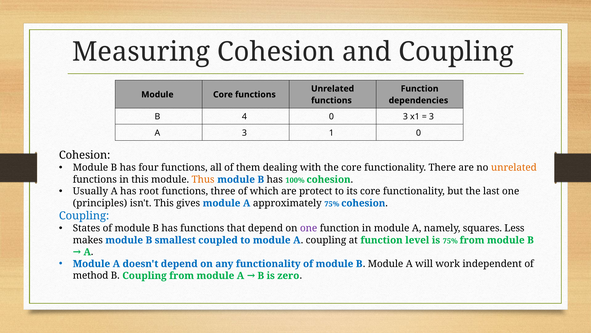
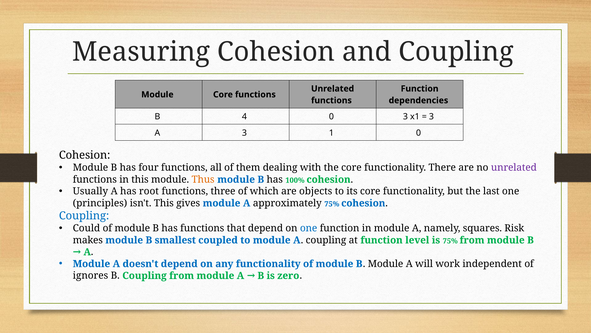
unrelated colour: orange -> purple (514, 167)
protect: protect -> objects (316, 191)
States: States -> Could (86, 228)
one colour: purple -> blue (309, 228)
Less: Less -> Risk (514, 228)
method: method -> ignores (90, 275)
